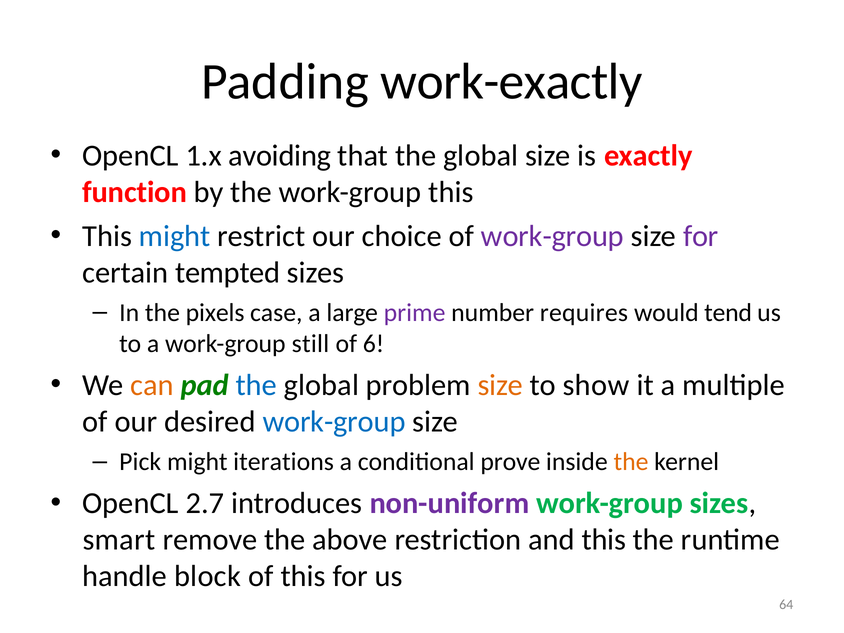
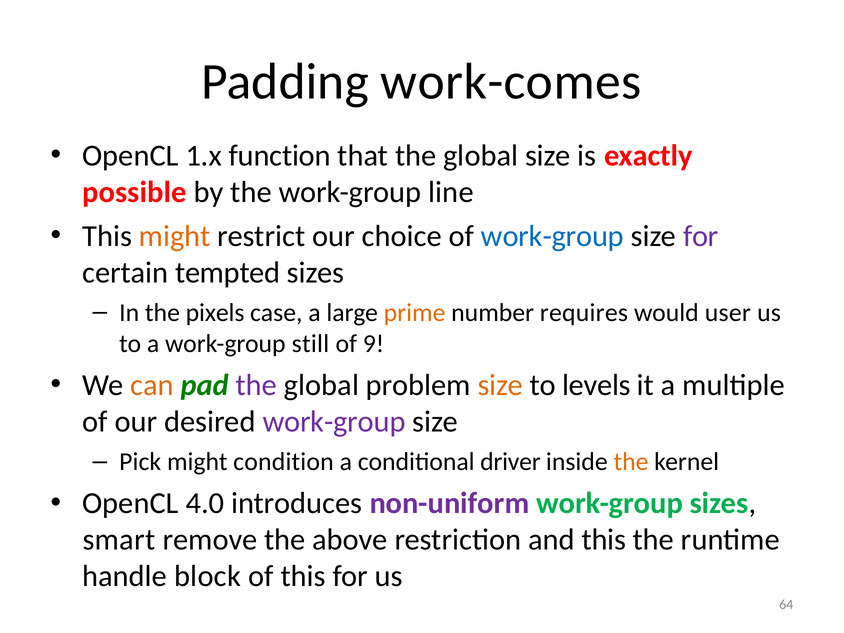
work-exactly: work-exactly -> work-comes (511, 82)
avoiding: avoiding -> function (280, 155)
function: function -> possible (134, 192)
work-group this: this -> line (451, 192)
might colour: blue -> orange (175, 236)
work-group colour: purple -> blue (552, 236)
prime colour: purple -> orange (415, 313)
tend: tend -> user (728, 313)
6: 6 -> 9 (373, 344)
the colour: blue -> purple (256, 385)
show: show -> levels (596, 385)
work-group colour: blue -> purple (334, 422)
iterations: iterations -> condition (284, 462)
prove: prove -> driver (510, 462)
2.7: 2.7 -> 4.0 (205, 503)
